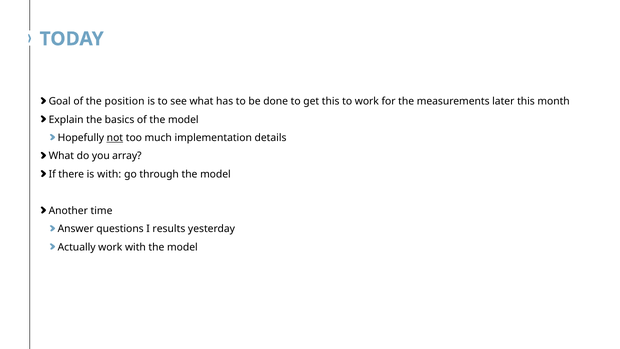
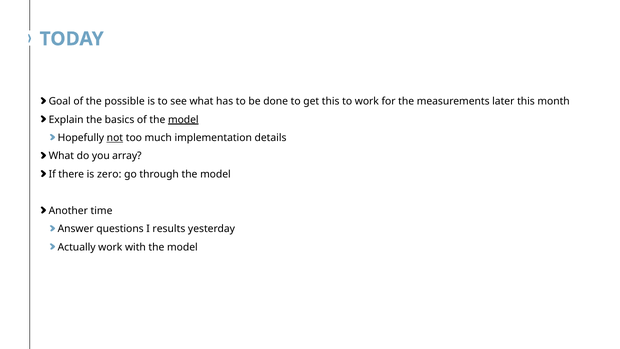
position: position -> possible (125, 101)
model underline: none -> present (183, 120)
is with: with -> zero (109, 174)
